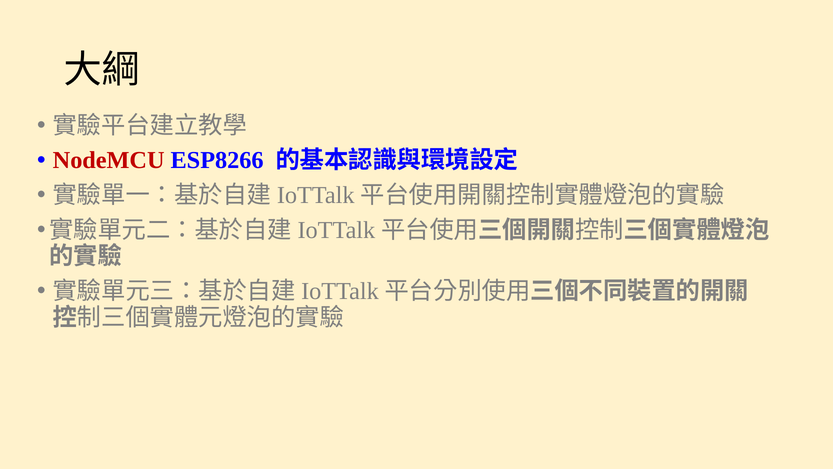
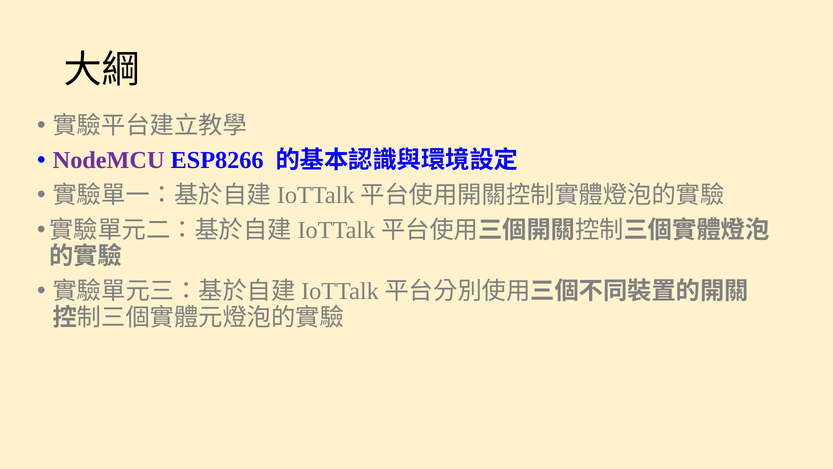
NodeMCU colour: red -> purple (109, 160)
